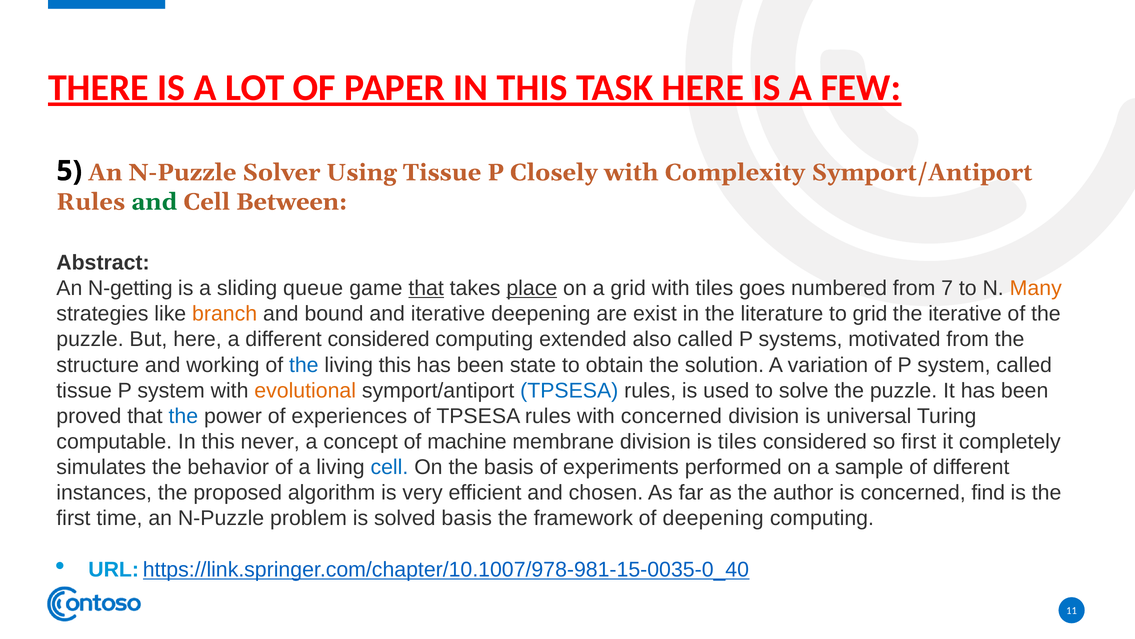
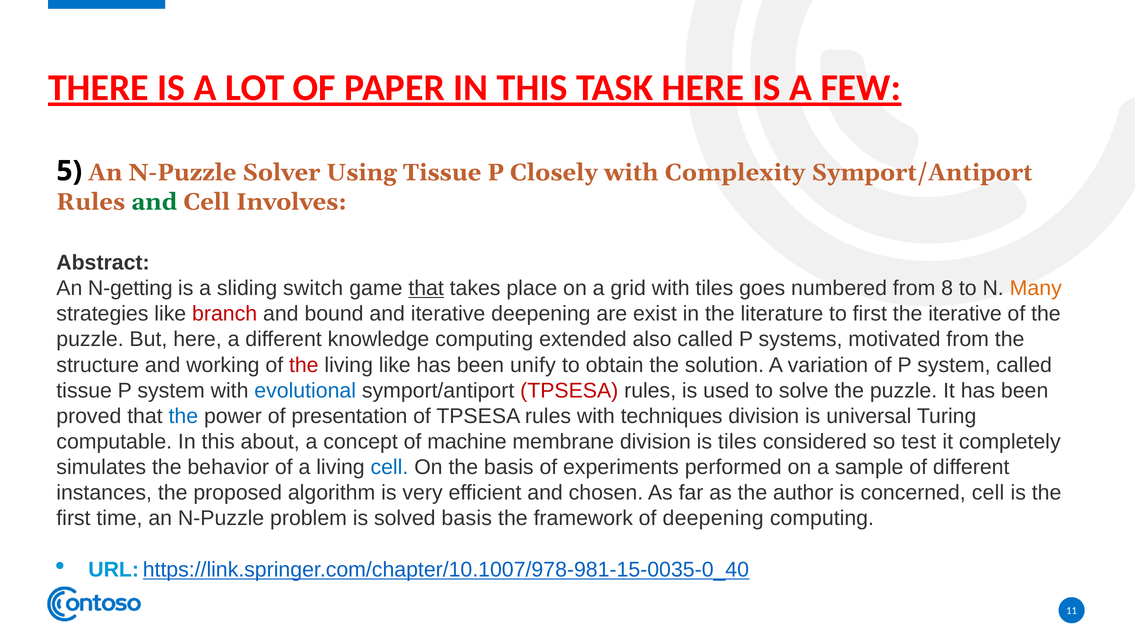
Between: Between -> Involves (292, 202)
queue: queue -> switch (313, 288)
place underline: present -> none (532, 288)
7: 7 -> 8 (947, 288)
branch colour: orange -> red (225, 314)
to grid: grid -> first (870, 314)
different considered: considered -> knowledge (378, 339)
the colour: blue -> red (304, 365)
living this: this -> like (395, 365)
state: state -> unify (533, 365)
evolutional colour: orange -> blue (305, 390)
TPSESA colour: blue -> red (569, 390)
experiences: experiences -> presentation (349, 416)
with concerned: concerned -> techniques (672, 416)
never: never -> about (270, 441)
so first: first -> test (919, 441)
concerned find: find -> cell (988, 492)
